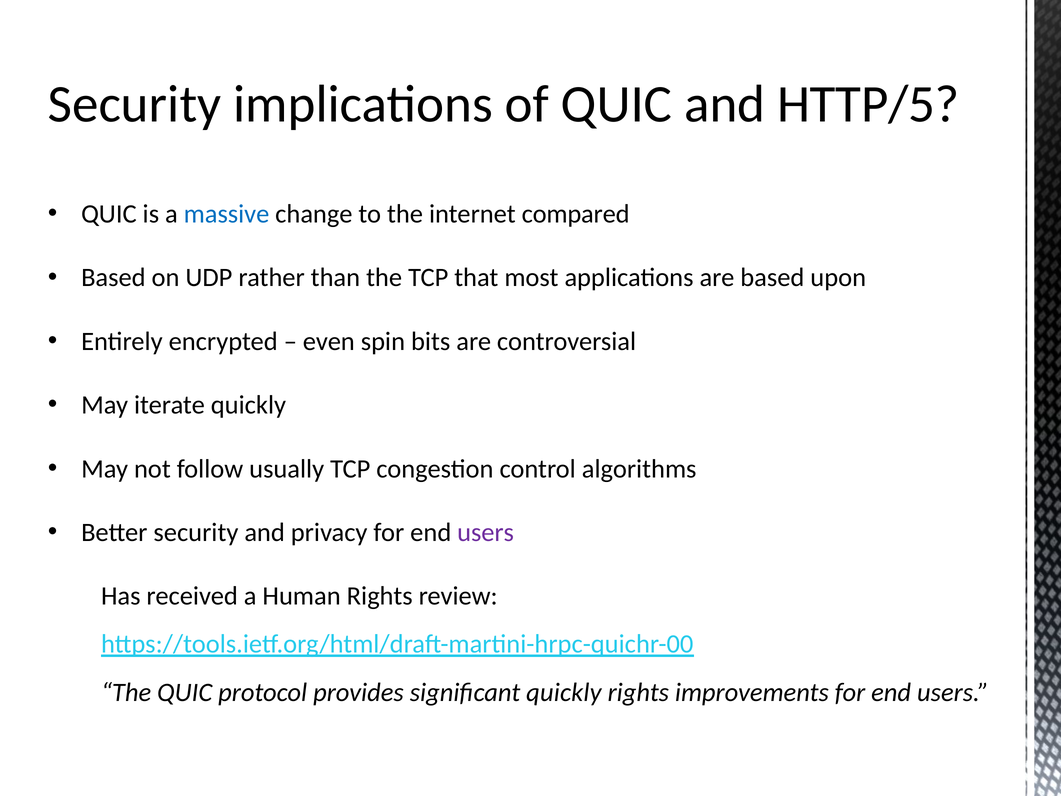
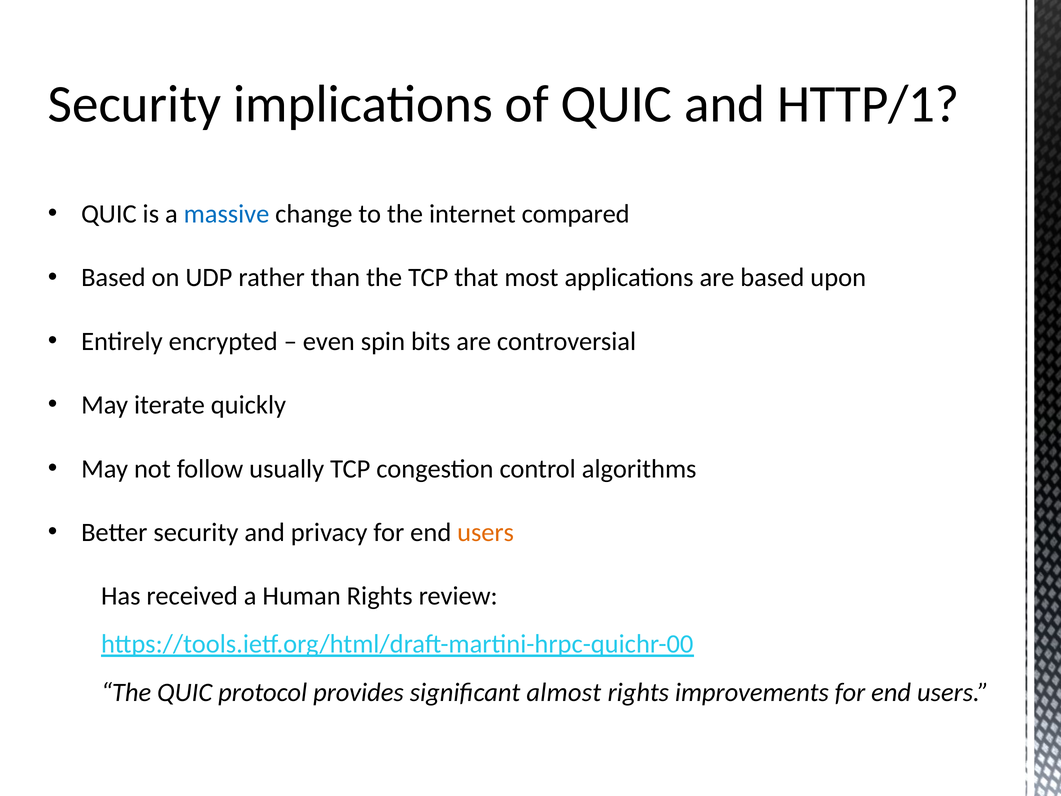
HTTP/5: HTTP/5 -> HTTP/1 (868, 104)
users colour: purple -> orange (486, 532)
significant quickly: quickly -> almost (564, 692)
